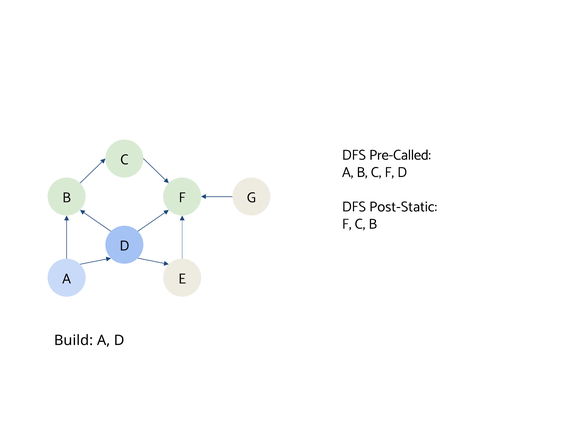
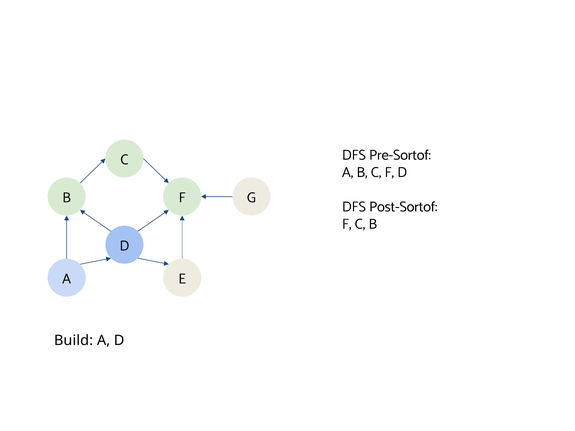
Pre-Called: Pre-Called -> Pre-Sortof (400, 155)
Post-Static: Post-Static -> Post-Sortof (403, 207)
